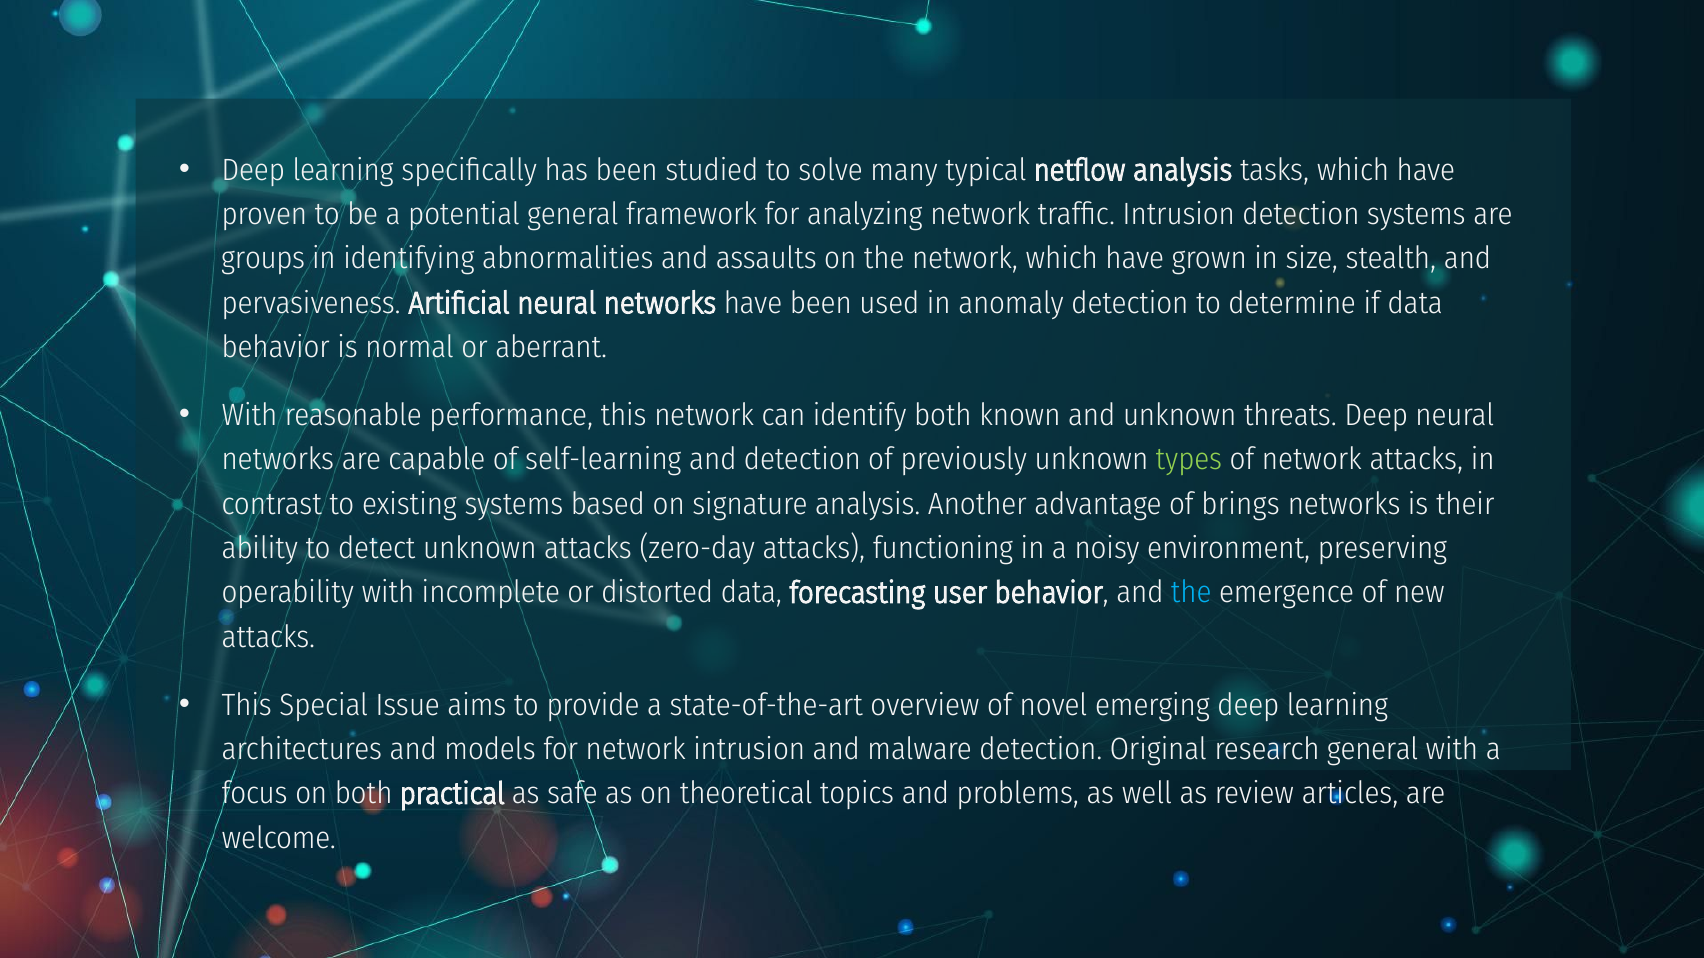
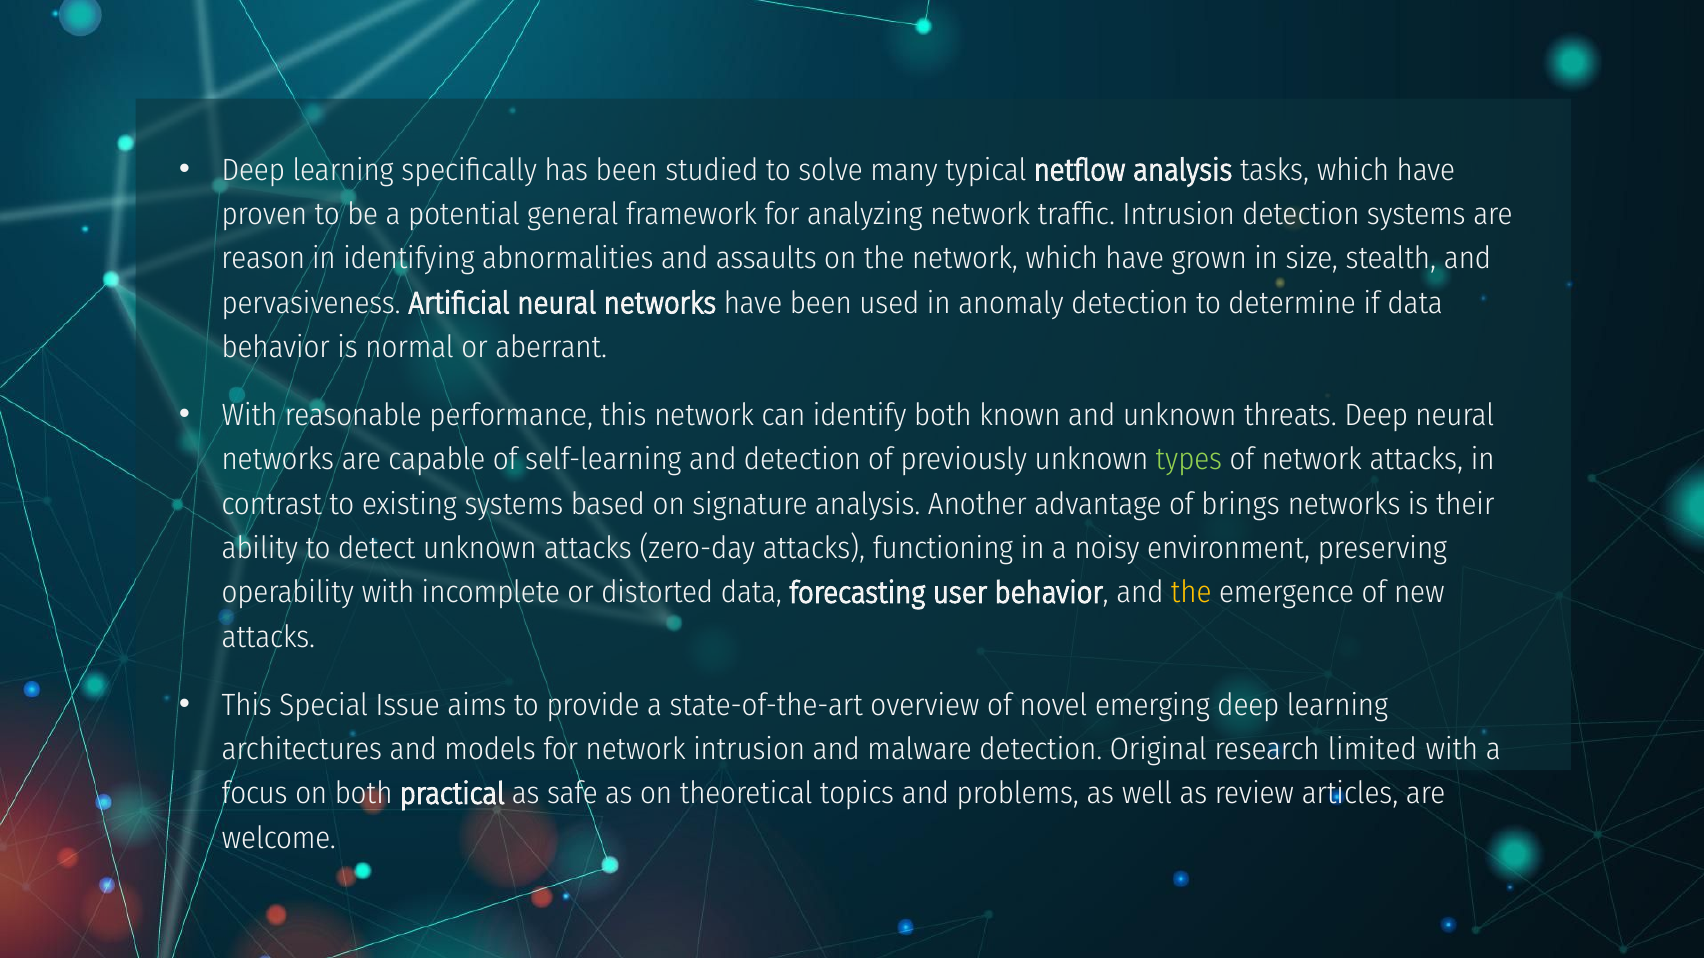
groups: groups -> reason (263, 259)
the colour: light blue -> yellow (1191, 593)
research general: general -> limited (1372, 750)
